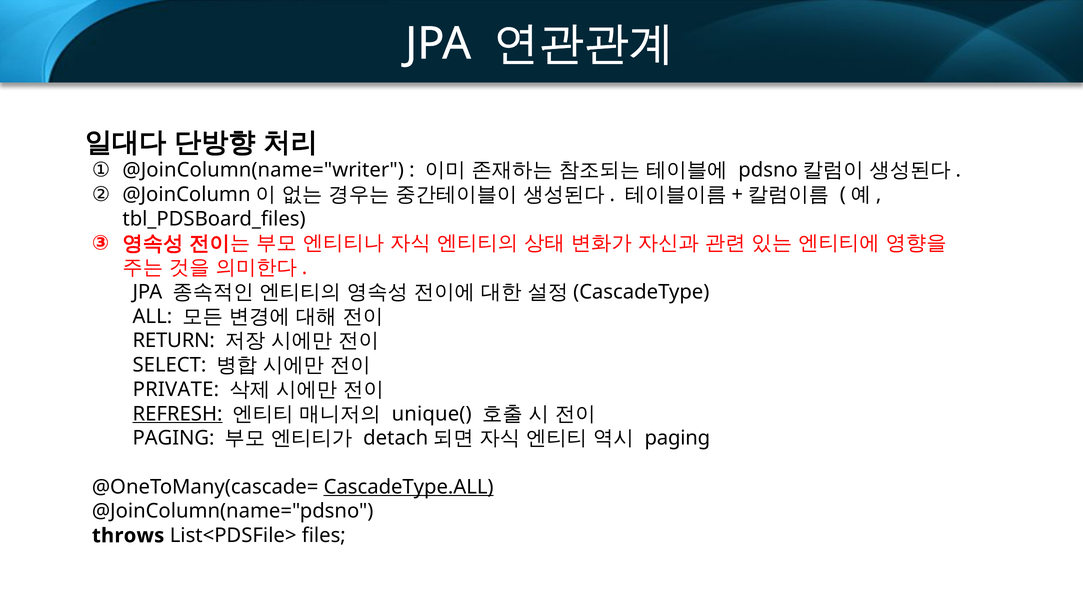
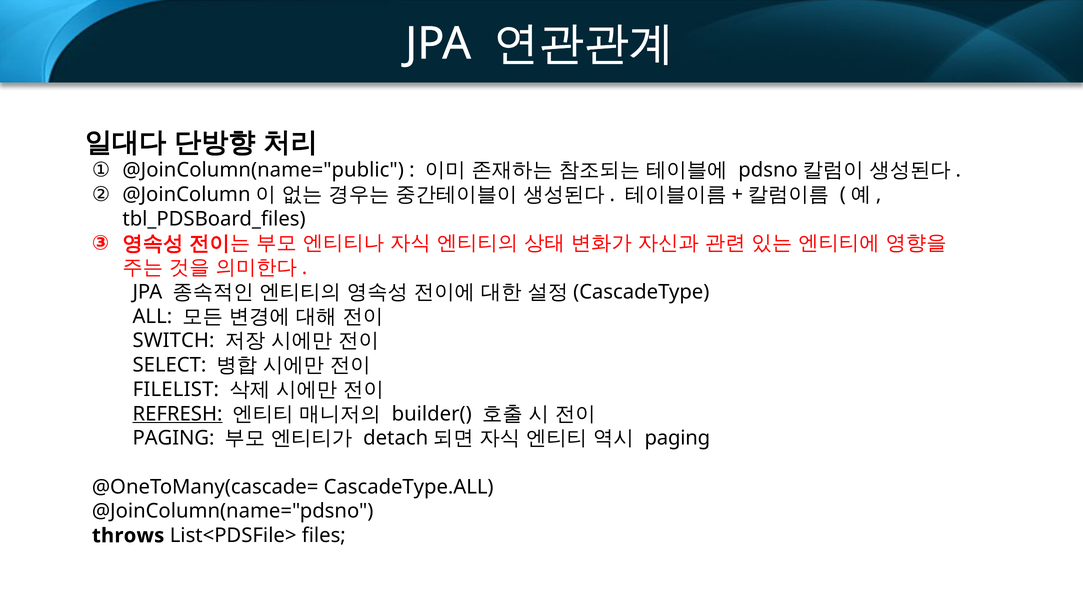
@JoinColumn(name="writer: @JoinColumn(name="writer -> @JoinColumn(name="public (263, 170)
RETURN: RETURN -> SWITCH (174, 341)
PRIVATE: PRIVATE -> FILELIST (176, 390)
unique(: unique( -> builder( (432, 414)
CascadeType.ALL underline: present -> none (409, 487)
